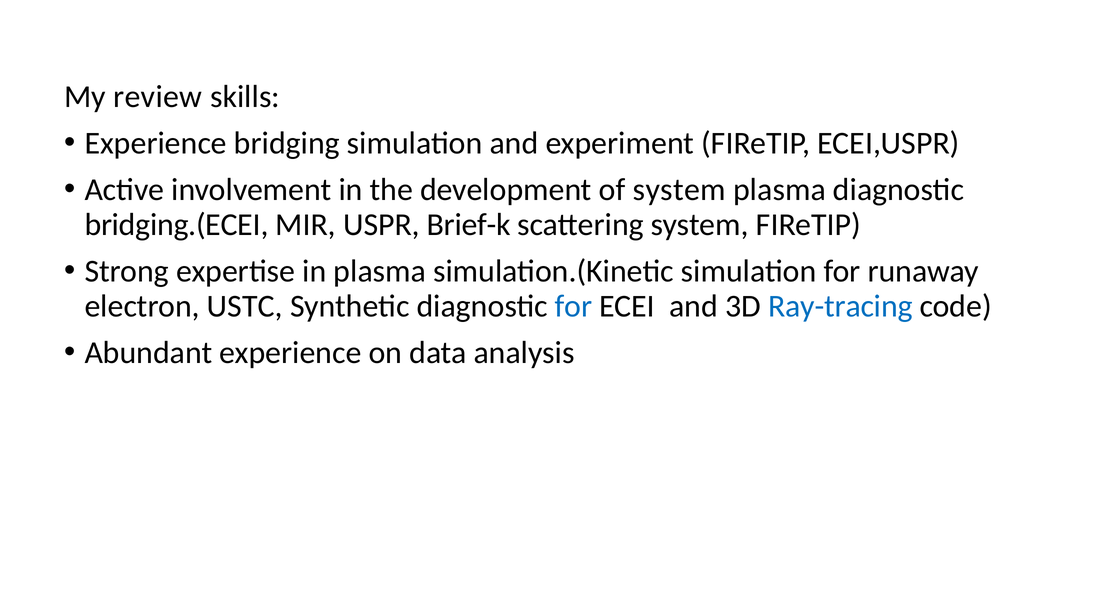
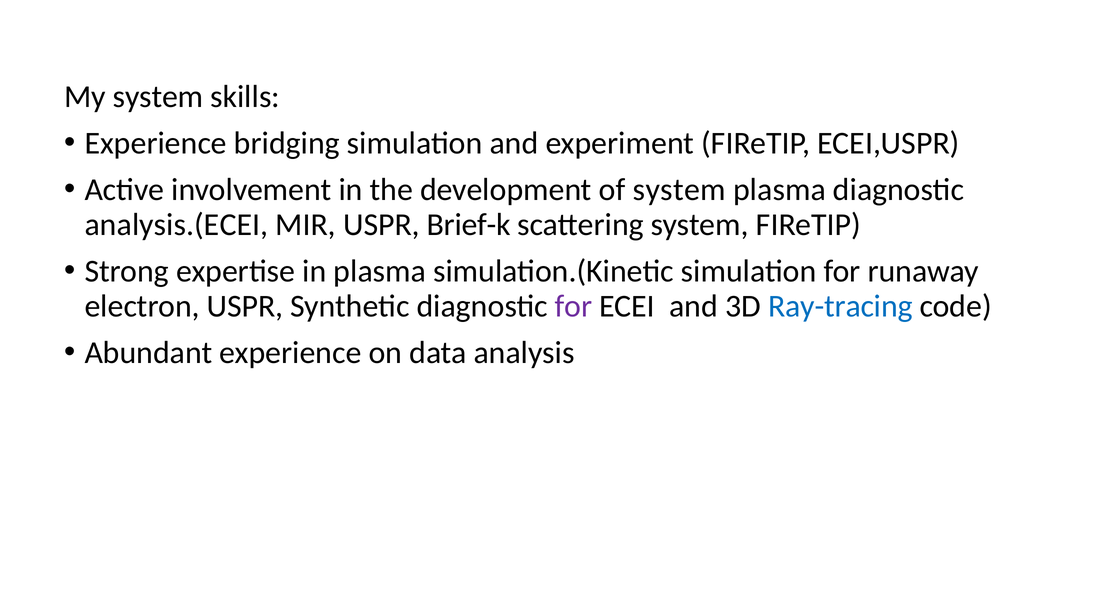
My review: review -> system (158, 97)
bridging.(ECEI: bridging.(ECEI -> analysis.(ECEI (176, 225)
electron USTC: USTC -> USPR (245, 306)
for colour: blue -> purple (574, 306)
